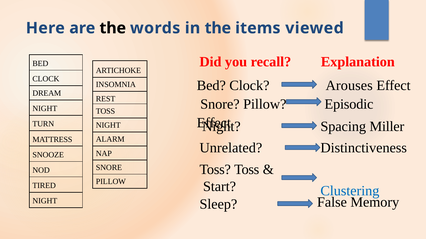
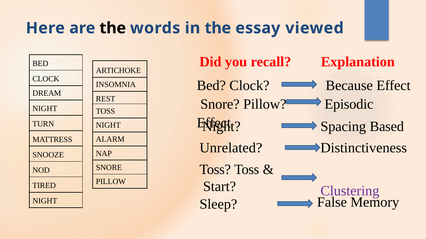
items: items -> essay (258, 28)
Arouses: Arouses -> Because (349, 86)
Miller: Miller -> Based (387, 127)
Clustering colour: blue -> purple (350, 191)
